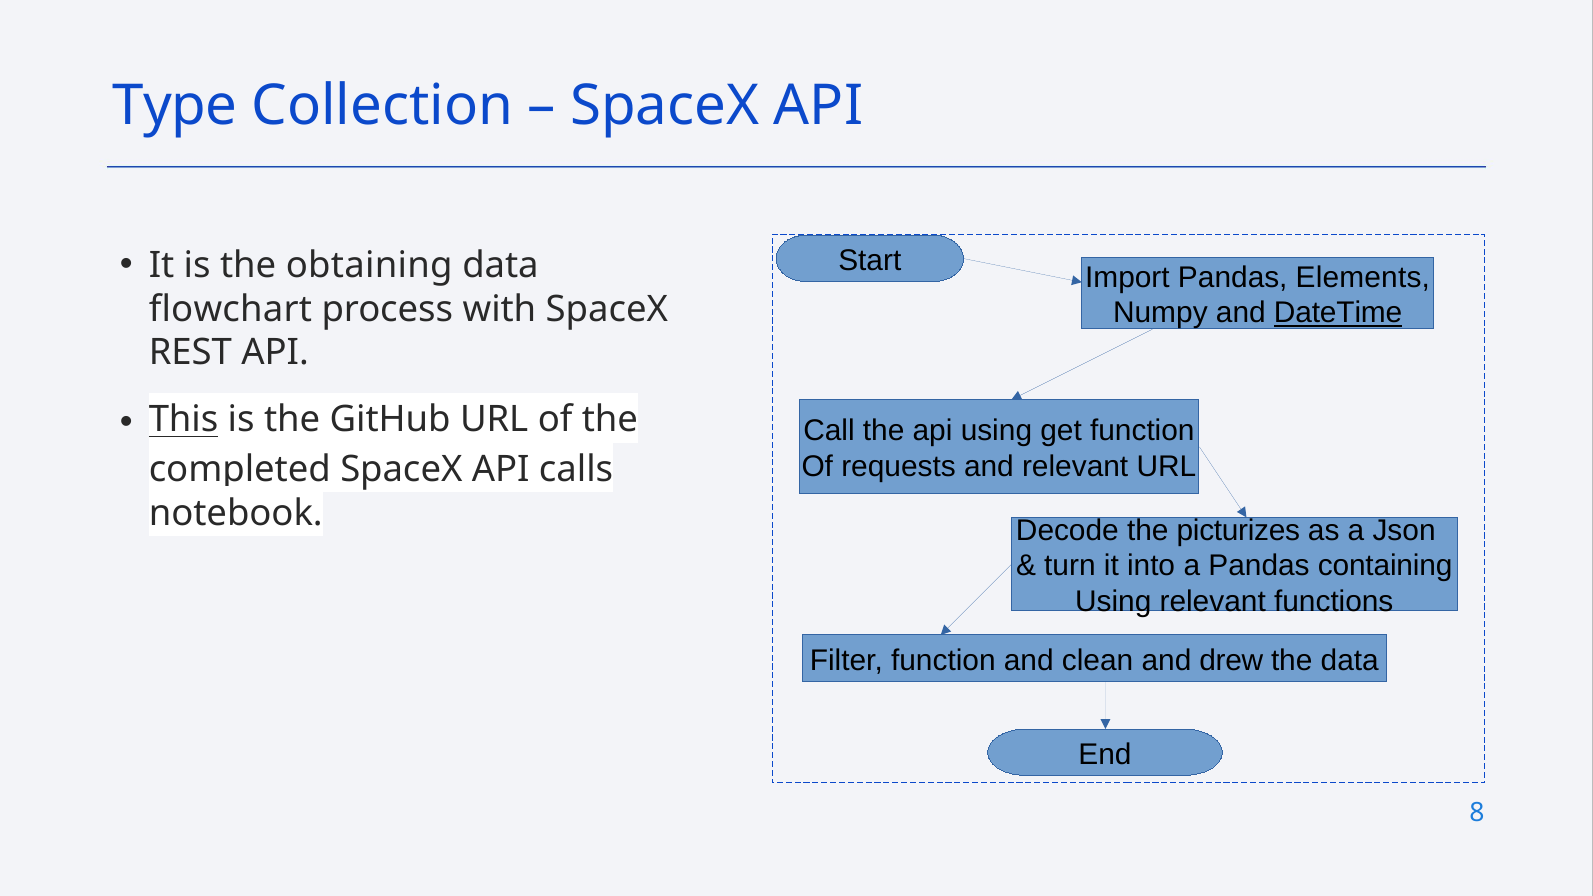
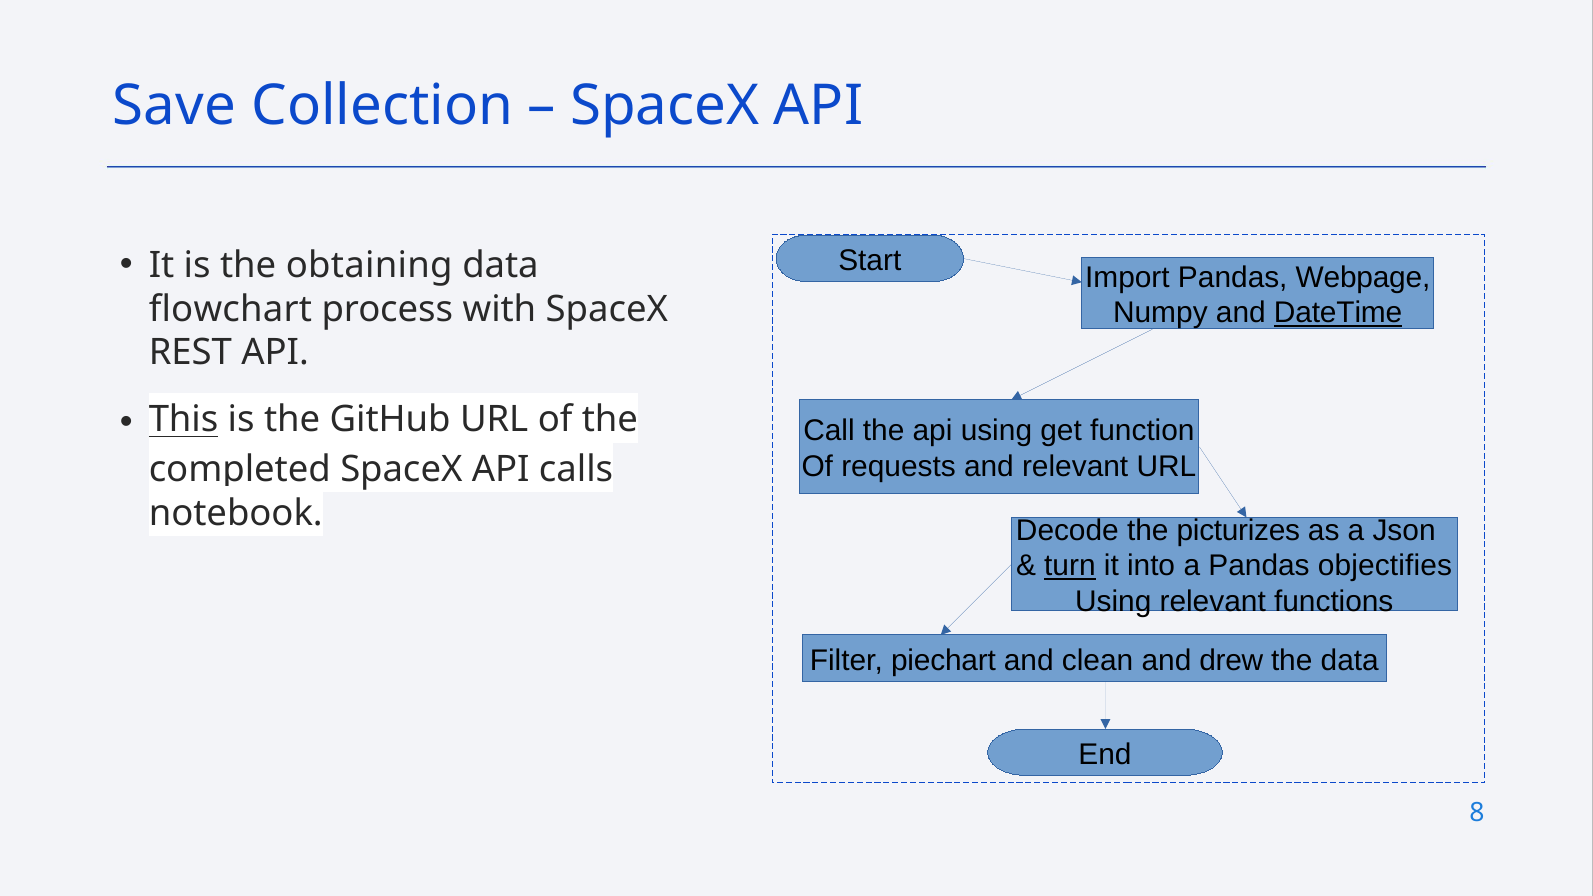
Type: Type -> Save (174, 106)
Elements: Elements -> Webpage (1363, 277)
turn underline: none -> present (1070, 566)
containing: containing -> objectifies (1385, 566)
Filter function: function -> piechart (943, 660)
